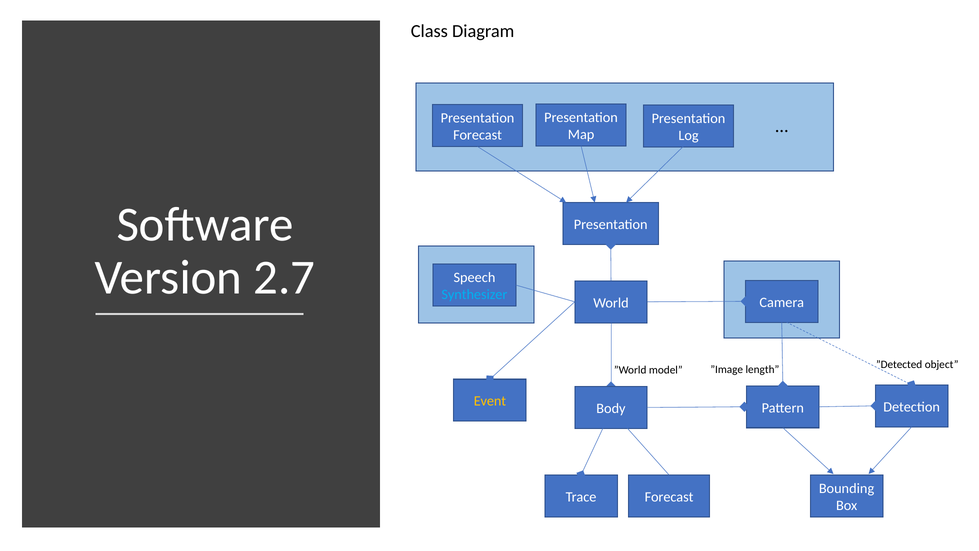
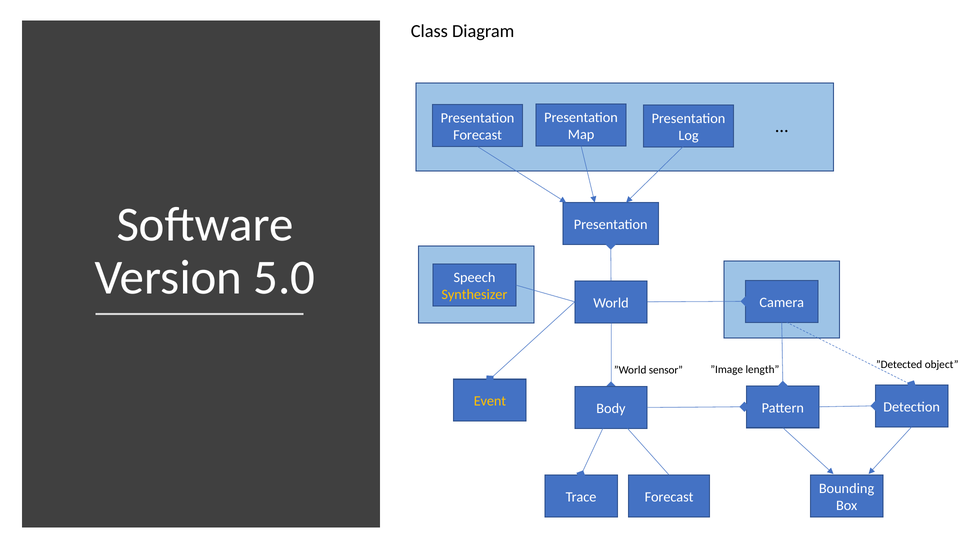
2.7: 2.7 -> 5.0 (284, 277)
Synthesizer colour: light blue -> yellow (474, 295)
model: model -> sensor (666, 370)
